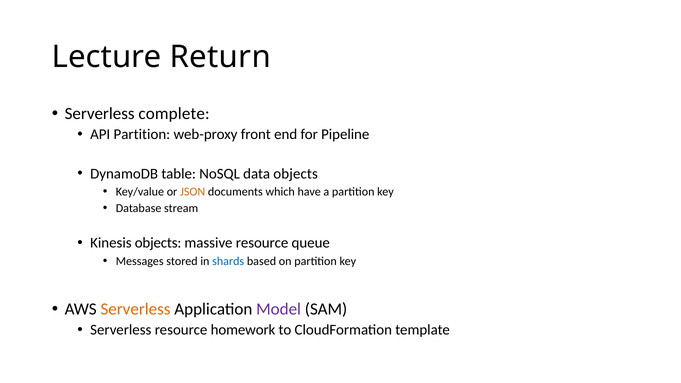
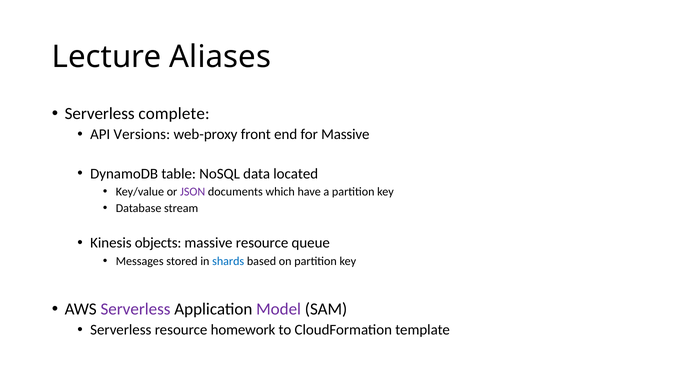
Return: Return -> Aliases (220, 57)
API Partition: Partition -> Versions (142, 134)
for Pipeline: Pipeline -> Massive (345, 134)
data objects: objects -> located (296, 174)
JSON colour: orange -> purple (193, 192)
Serverless colour: orange -> purple (136, 309)
